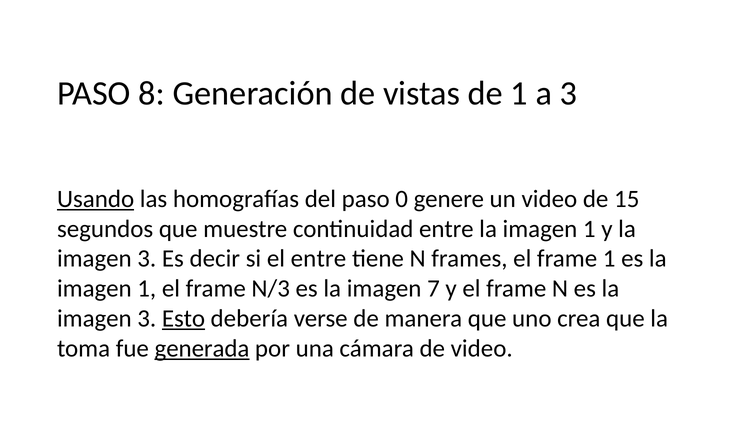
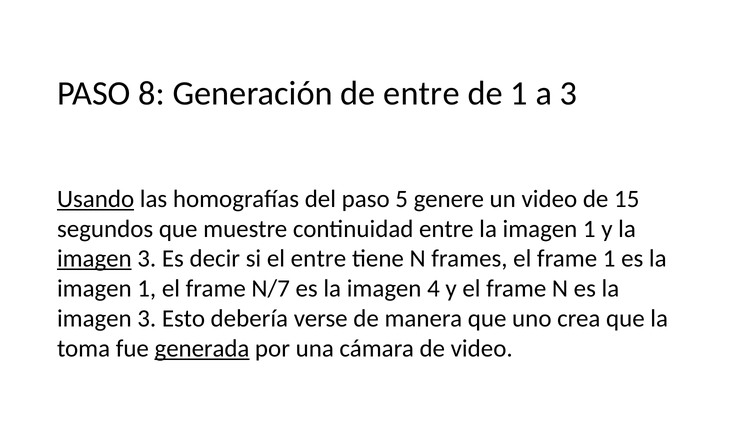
de vistas: vistas -> entre (421, 94)
0: 0 -> 5 (402, 199)
imagen underline: none -> present (94, 259)
N/3: N/3 -> N/7 (271, 289)
7: 7 -> 4 (433, 289)
Esto underline: present -> none (184, 319)
